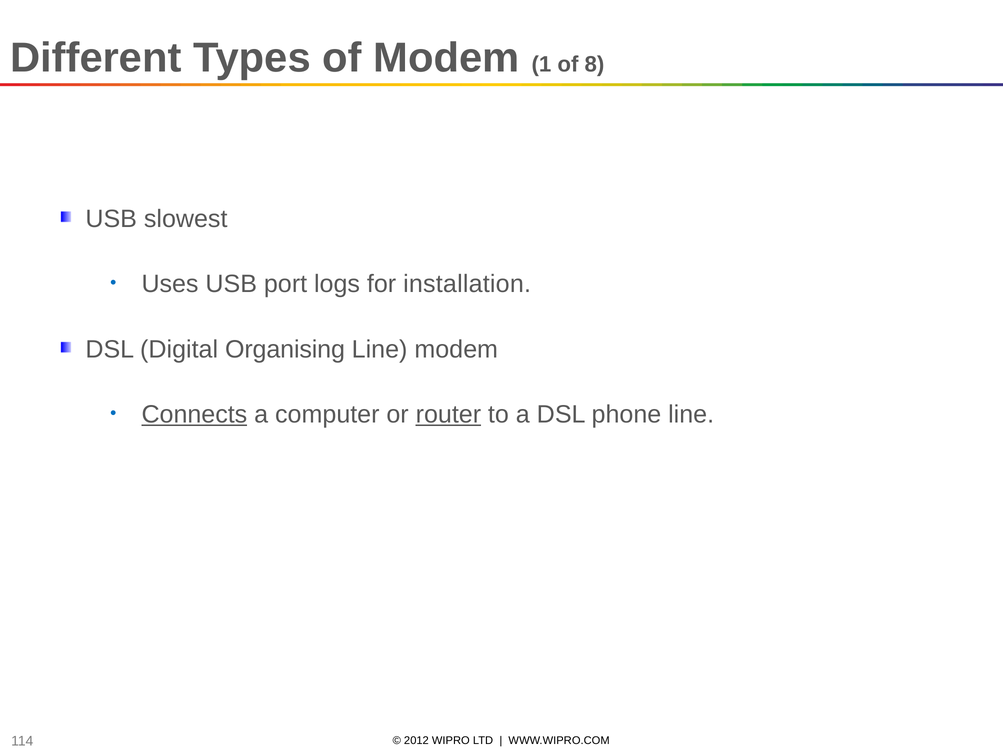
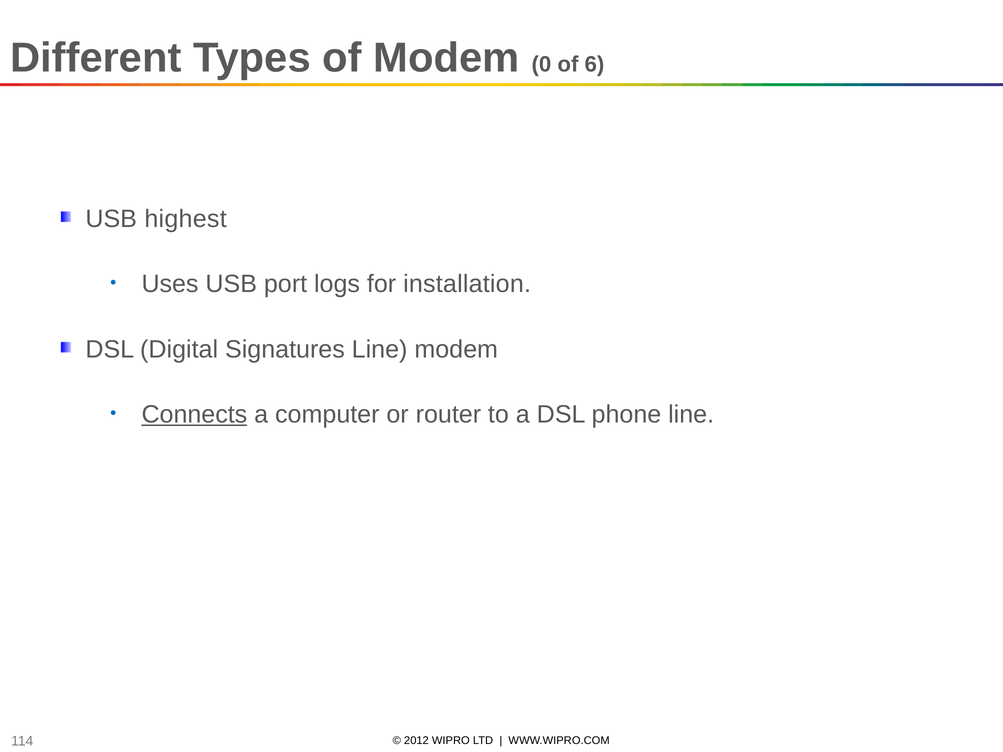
1: 1 -> 0 (541, 65)
8: 8 -> 6 (594, 65)
slowest: slowest -> highest (186, 219)
Organising: Organising -> Signatures (285, 349)
router underline: present -> none (448, 415)
